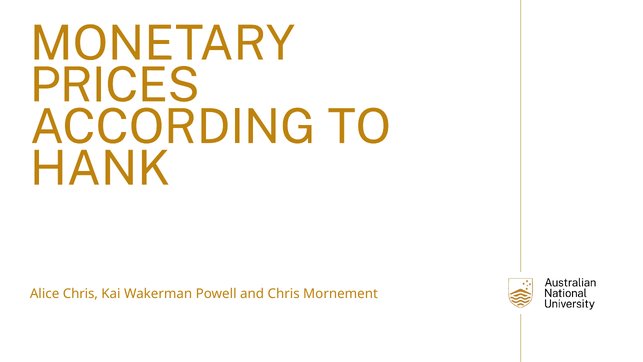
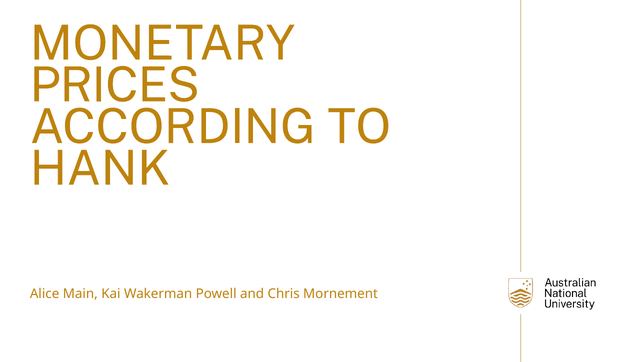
Alice Chris: Chris -> Main (80, 294)
